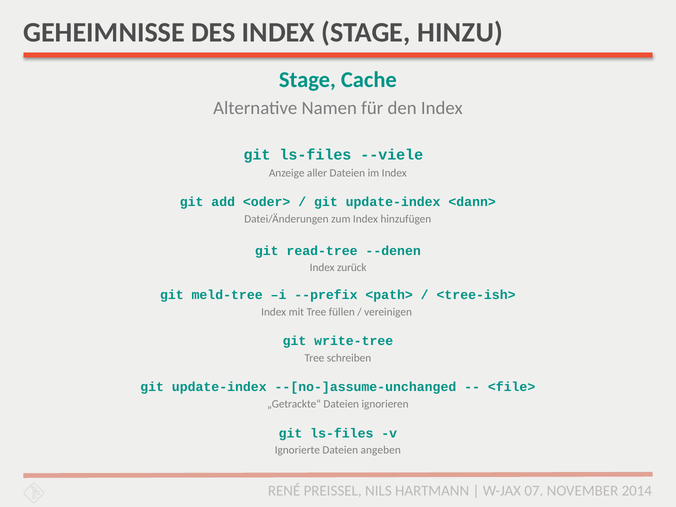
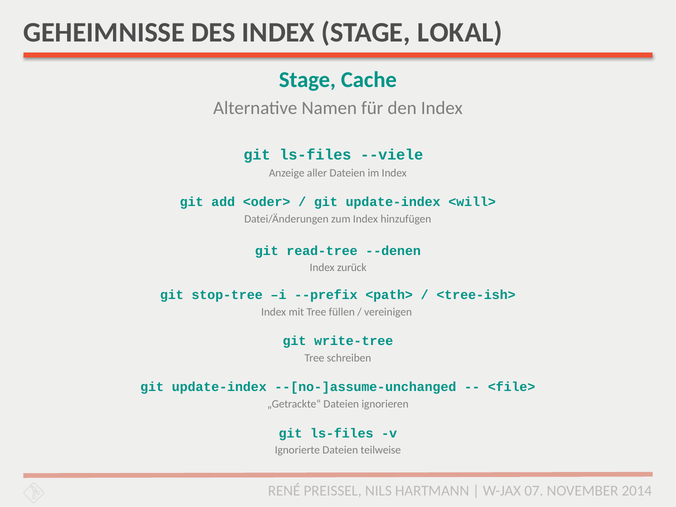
HINZU: HINZU -> LOKAL (460, 33)
<dann>: <dann> -> <will> (472, 202)
meld-tree: meld-tree -> stop-tree (227, 295)
angeben: angeben -> teilweise (381, 450)
